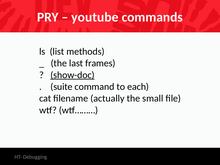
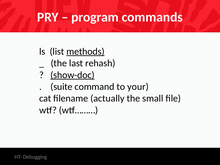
youtube: youtube -> program (95, 17)
methods underline: none -> present (85, 51)
frames: frames -> rehash (100, 63)
each: each -> your (138, 87)
